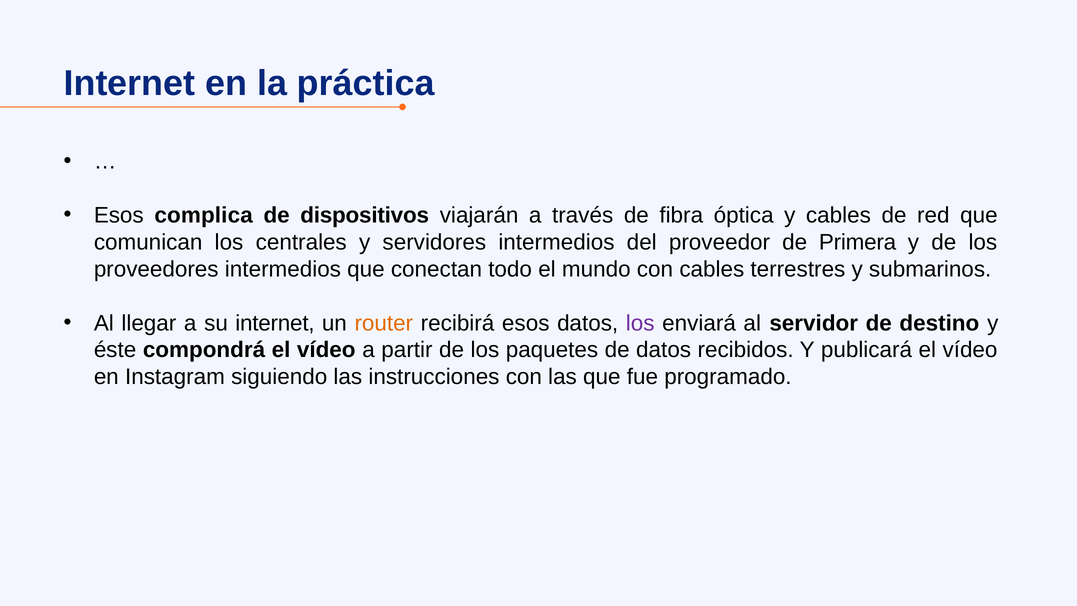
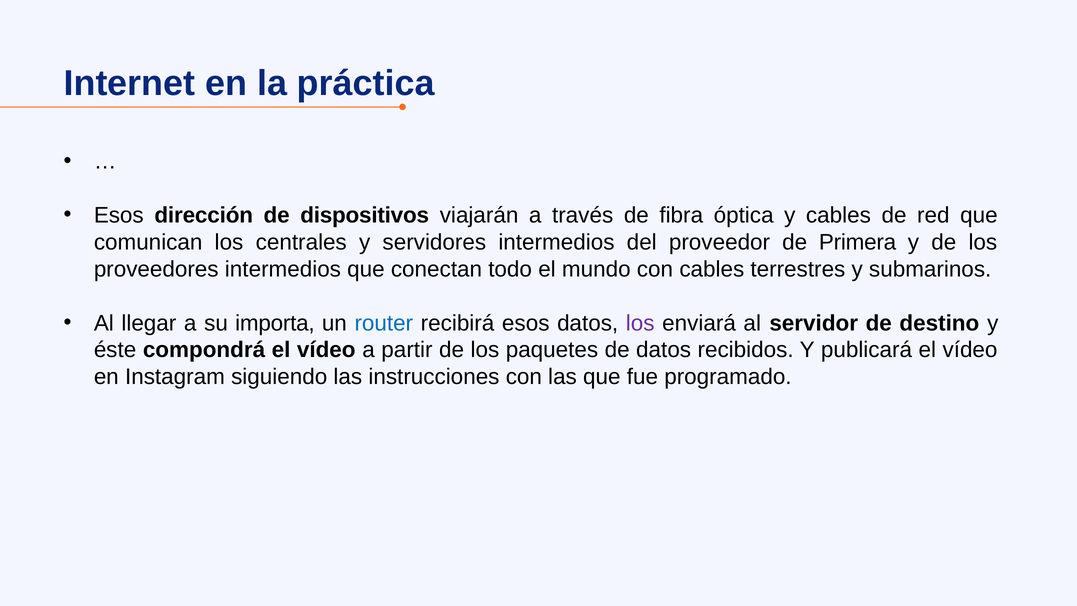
complica: complica -> dirección (204, 215)
su internet: internet -> importa (275, 323)
router colour: orange -> blue (384, 323)
